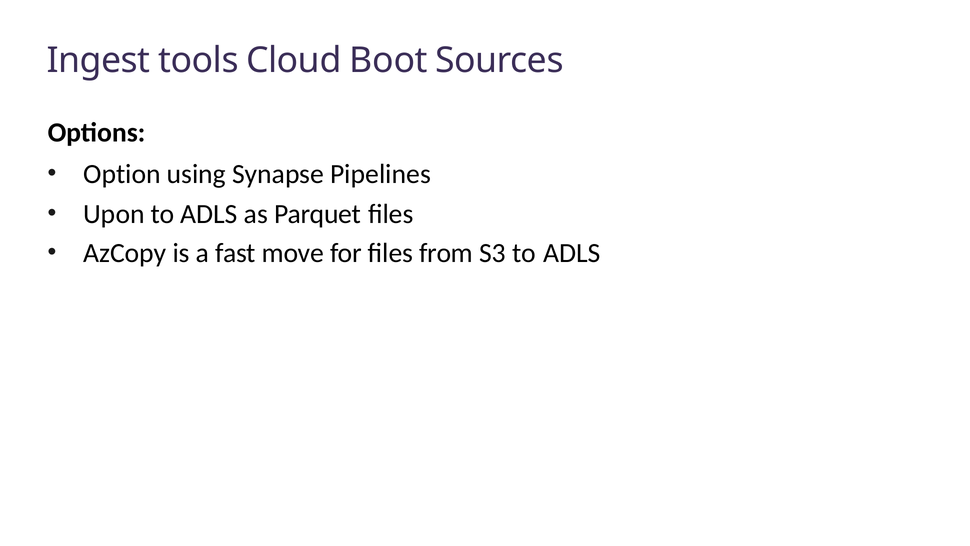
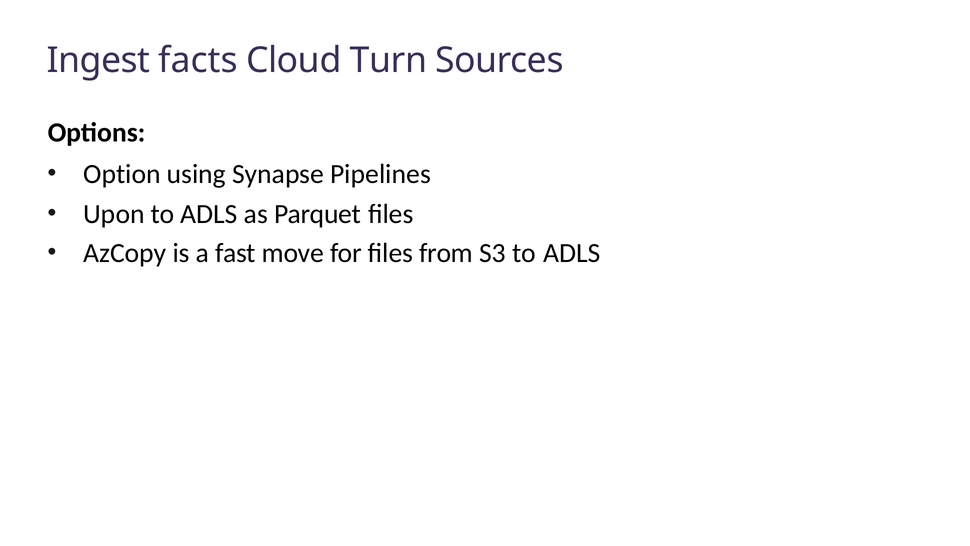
tools: tools -> facts (198, 60)
Boot: Boot -> Turn (389, 60)
